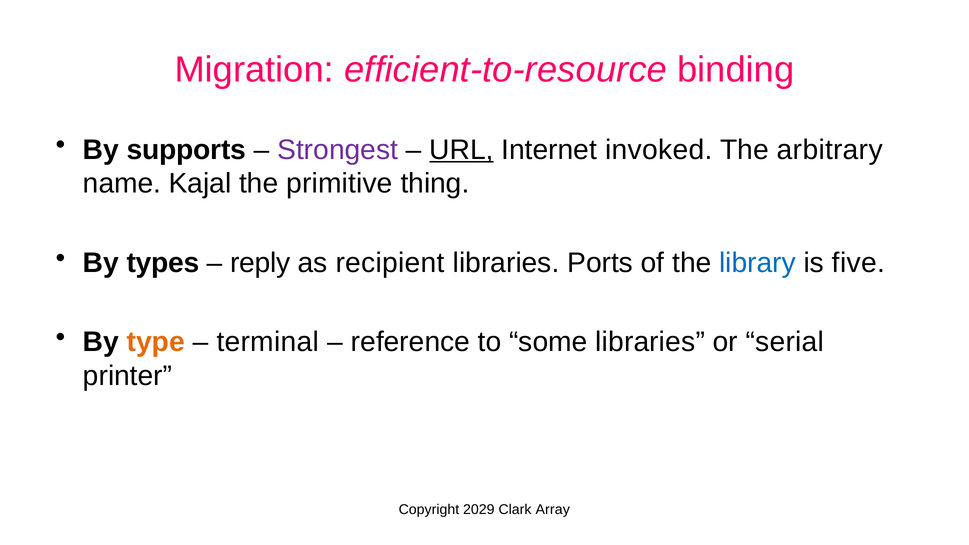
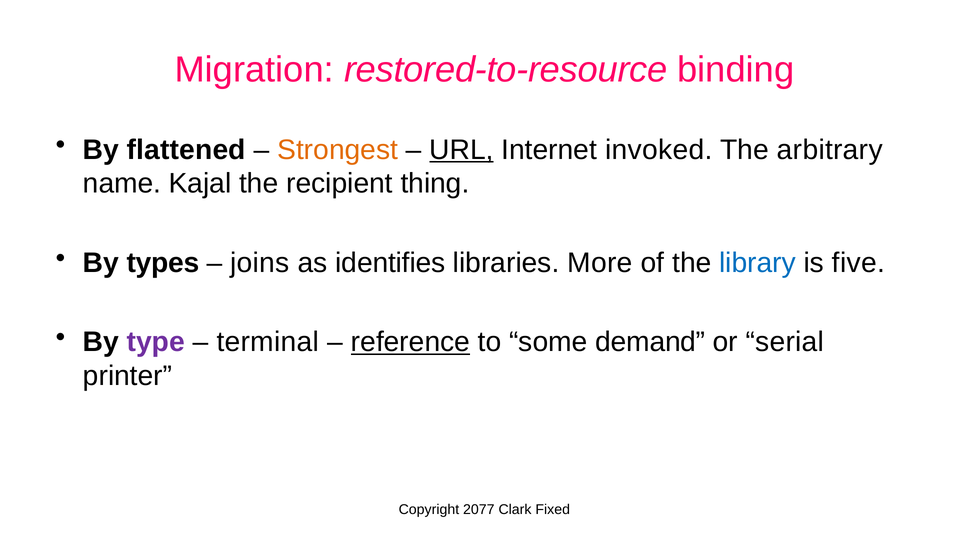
efficient-to-resource: efficient-to-resource -> restored-to-resource (506, 70)
supports: supports -> flattened (186, 150)
Strongest colour: purple -> orange (338, 150)
primitive: primitive -> recipient (339, 184)
reply: reply -> joins (260, 263)
recipient: recipient -> identifies (390, 263)
Ports: Ports -> More (600, 263)
type colour: orange -> purple (156, 342)
reference underline: none -> present (410, 342)
some libraries: libraries -> demand (650, 342)
2029: 2029 -> 2077 (479, 509)
Array: Array -> Fixed (553, 509)
